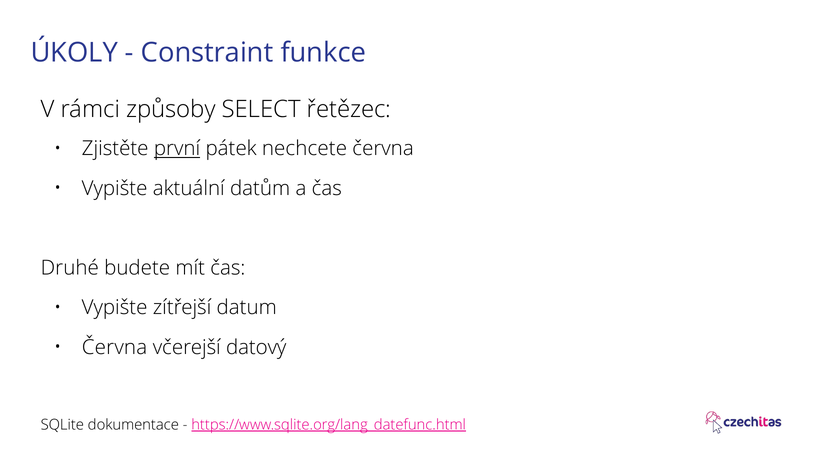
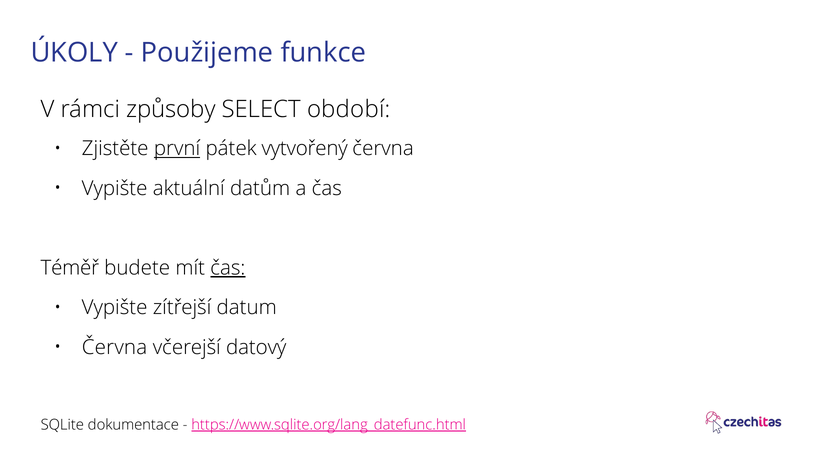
Constraint: Constraint -> Použijeme (207, 53)
řetězec: řetězec -> období (349, 109)
nechcete: nechcete -> vytvořený (305, 149)
Druhé: Druhé -> Téměř (70, 268)
čas underline: none -> present (228, 268)
